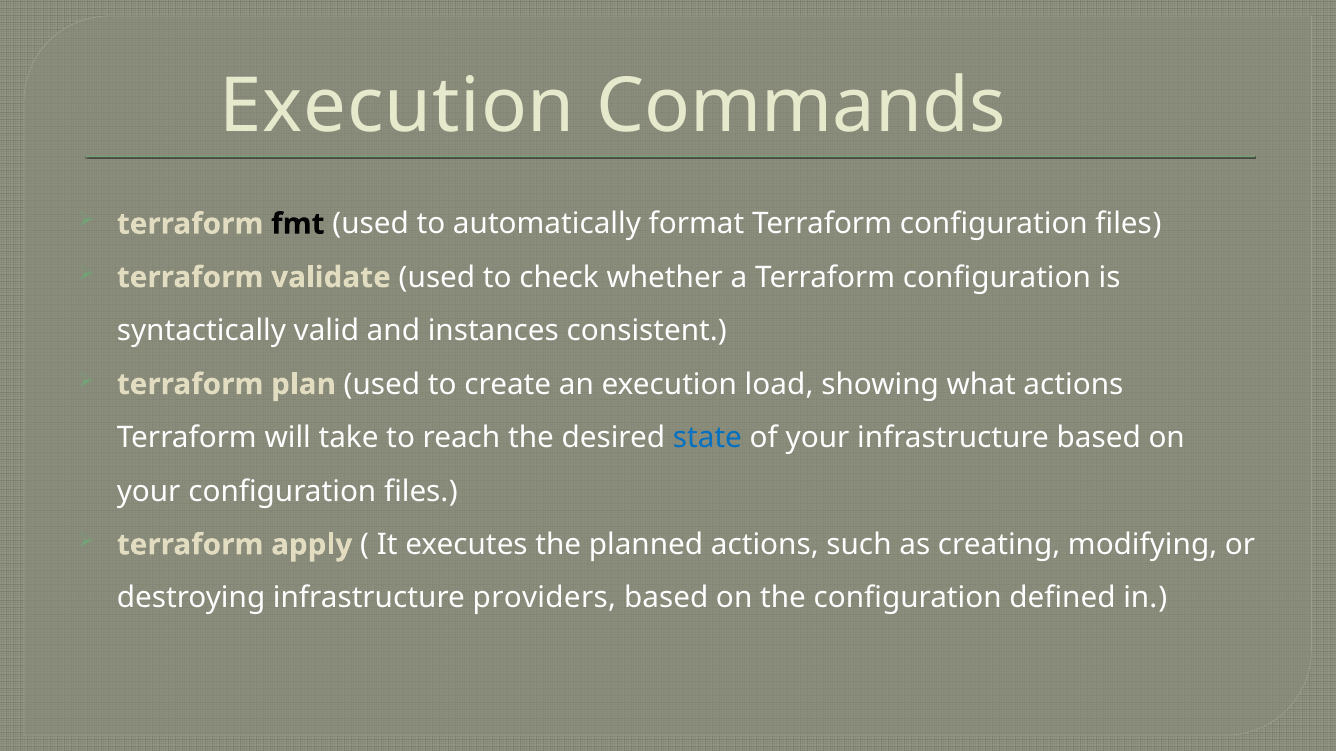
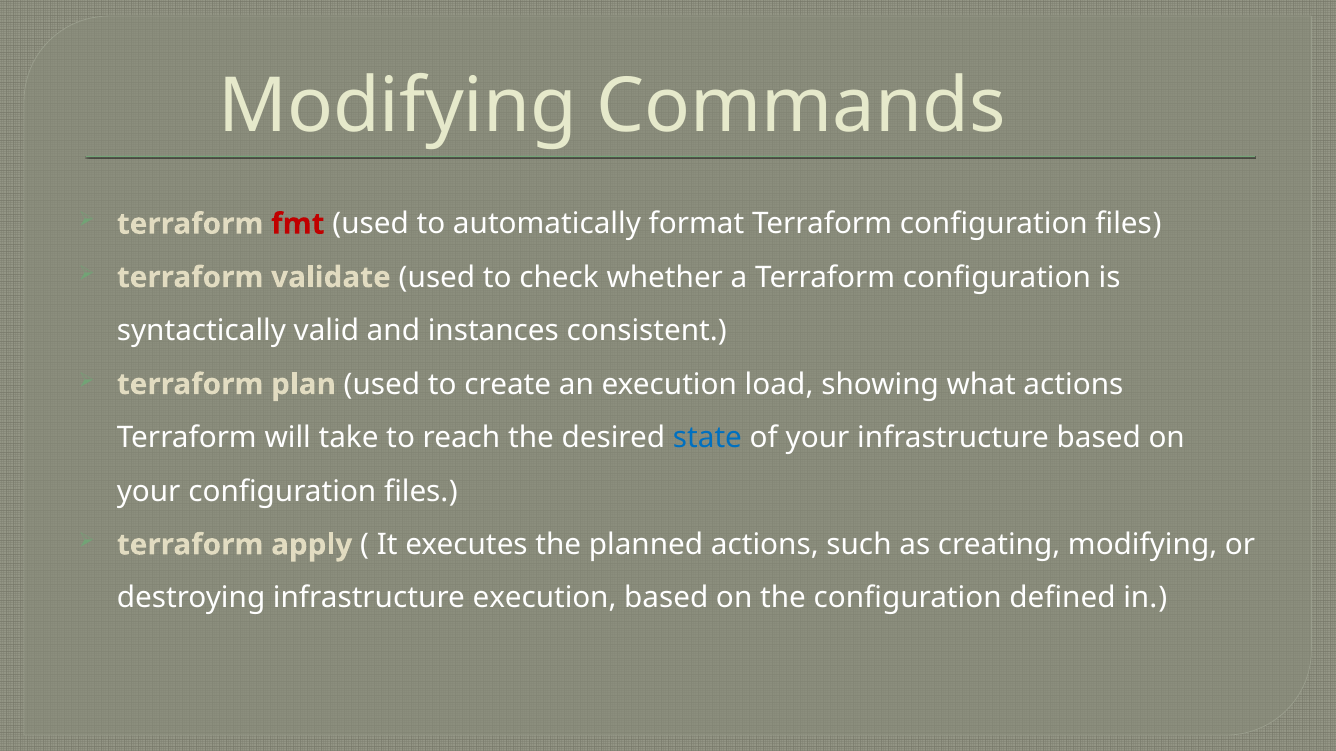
Execution: Execution -> Modifying (398, 107)
fmt colour: black -> red (298, 224)
infrastructure providers: providers -> execution (545, 599)
